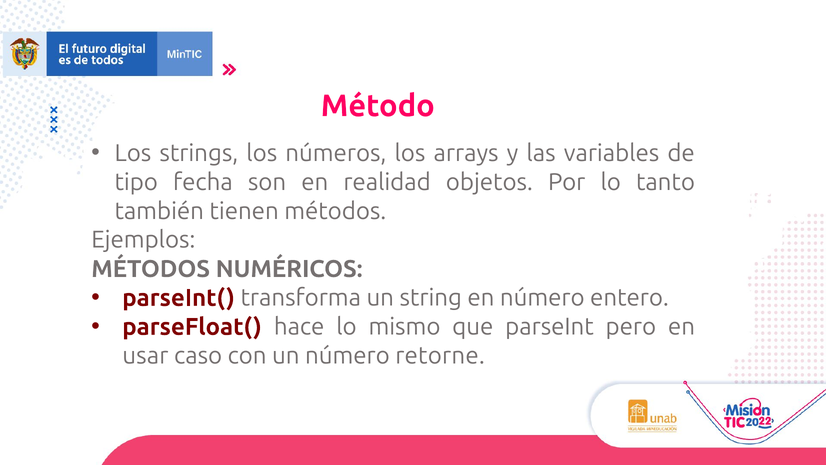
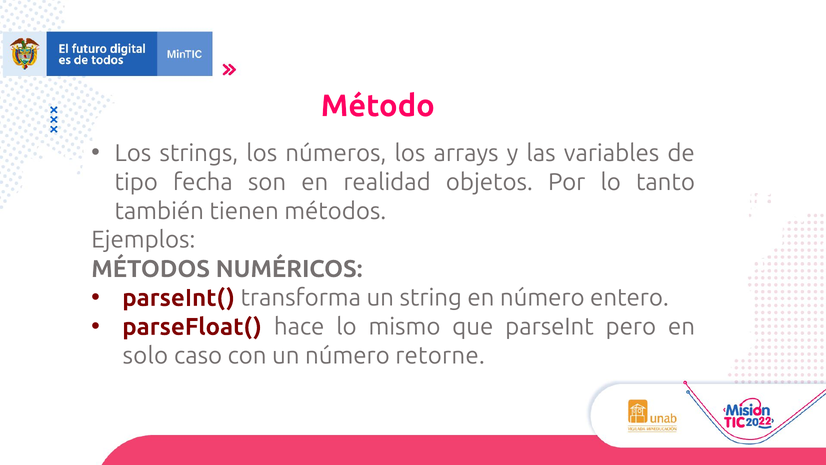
usar: usar -> solo (145, 356)
